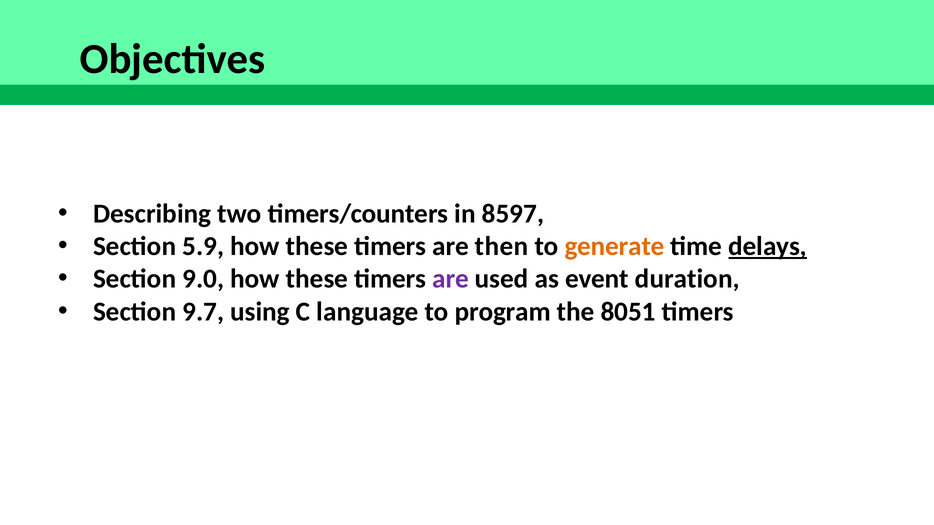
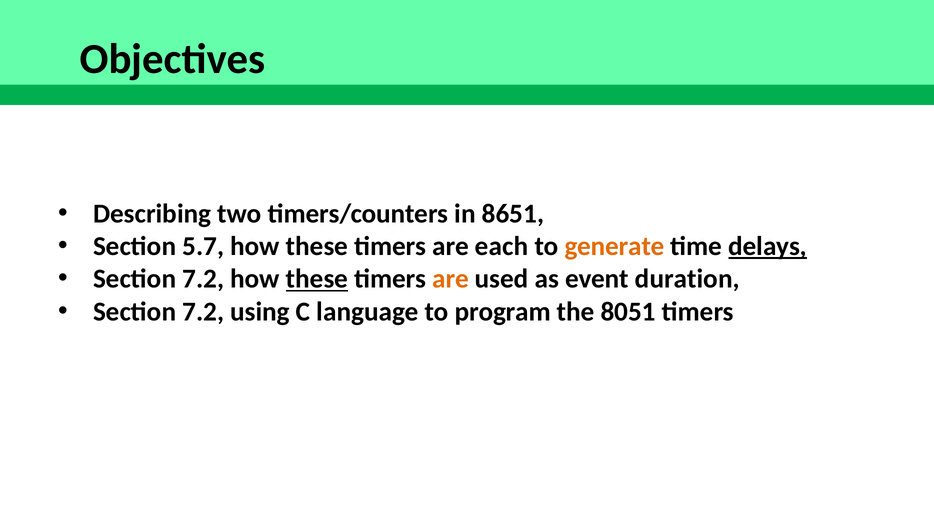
8597: 8597 -> 8651 (513, 214)
5.9: 5.9 -> 5.7 (203, 246)
then: then -> each (502, 246)
9.0: 9.0 -> 7.2 (203, 279)
these underline: none -> present (317, 279)
are colour: purple -> orange (451, 279)
9.7: 9.7 -> 7.2 (203, 312)
